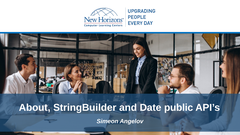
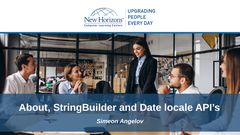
public: public -> locale (179, 108)
